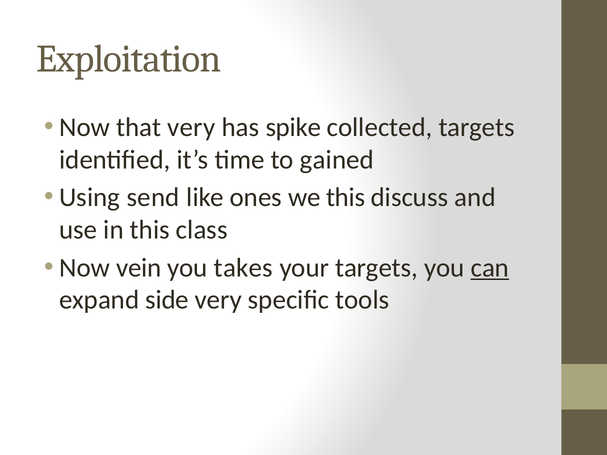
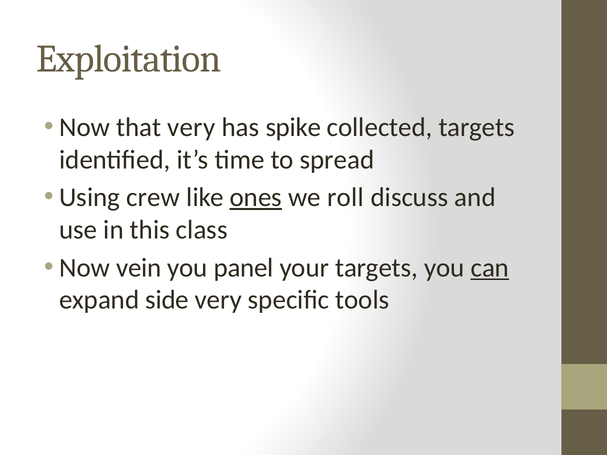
gained: gained -> spread (337, 160)
send: send -> crew (153, 198)
ones underline: none -> present (256, 198)
we this: this -> roll (345, 198)
takes: takes -> panel (244, 268)
